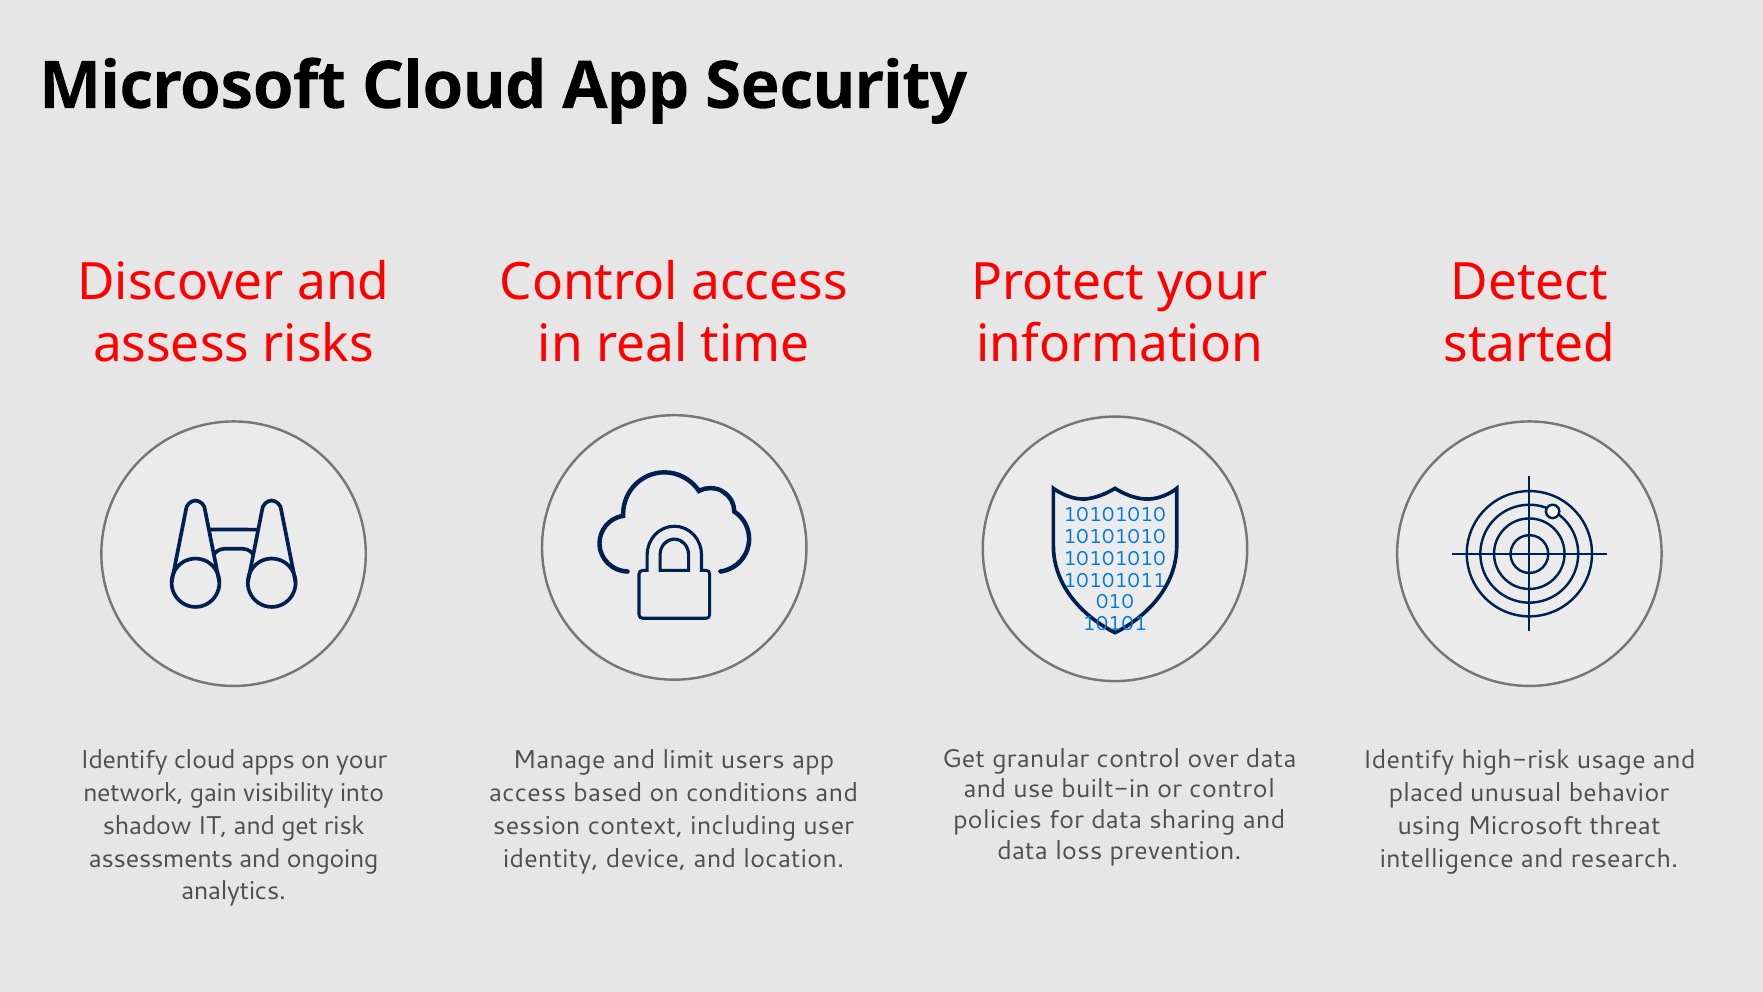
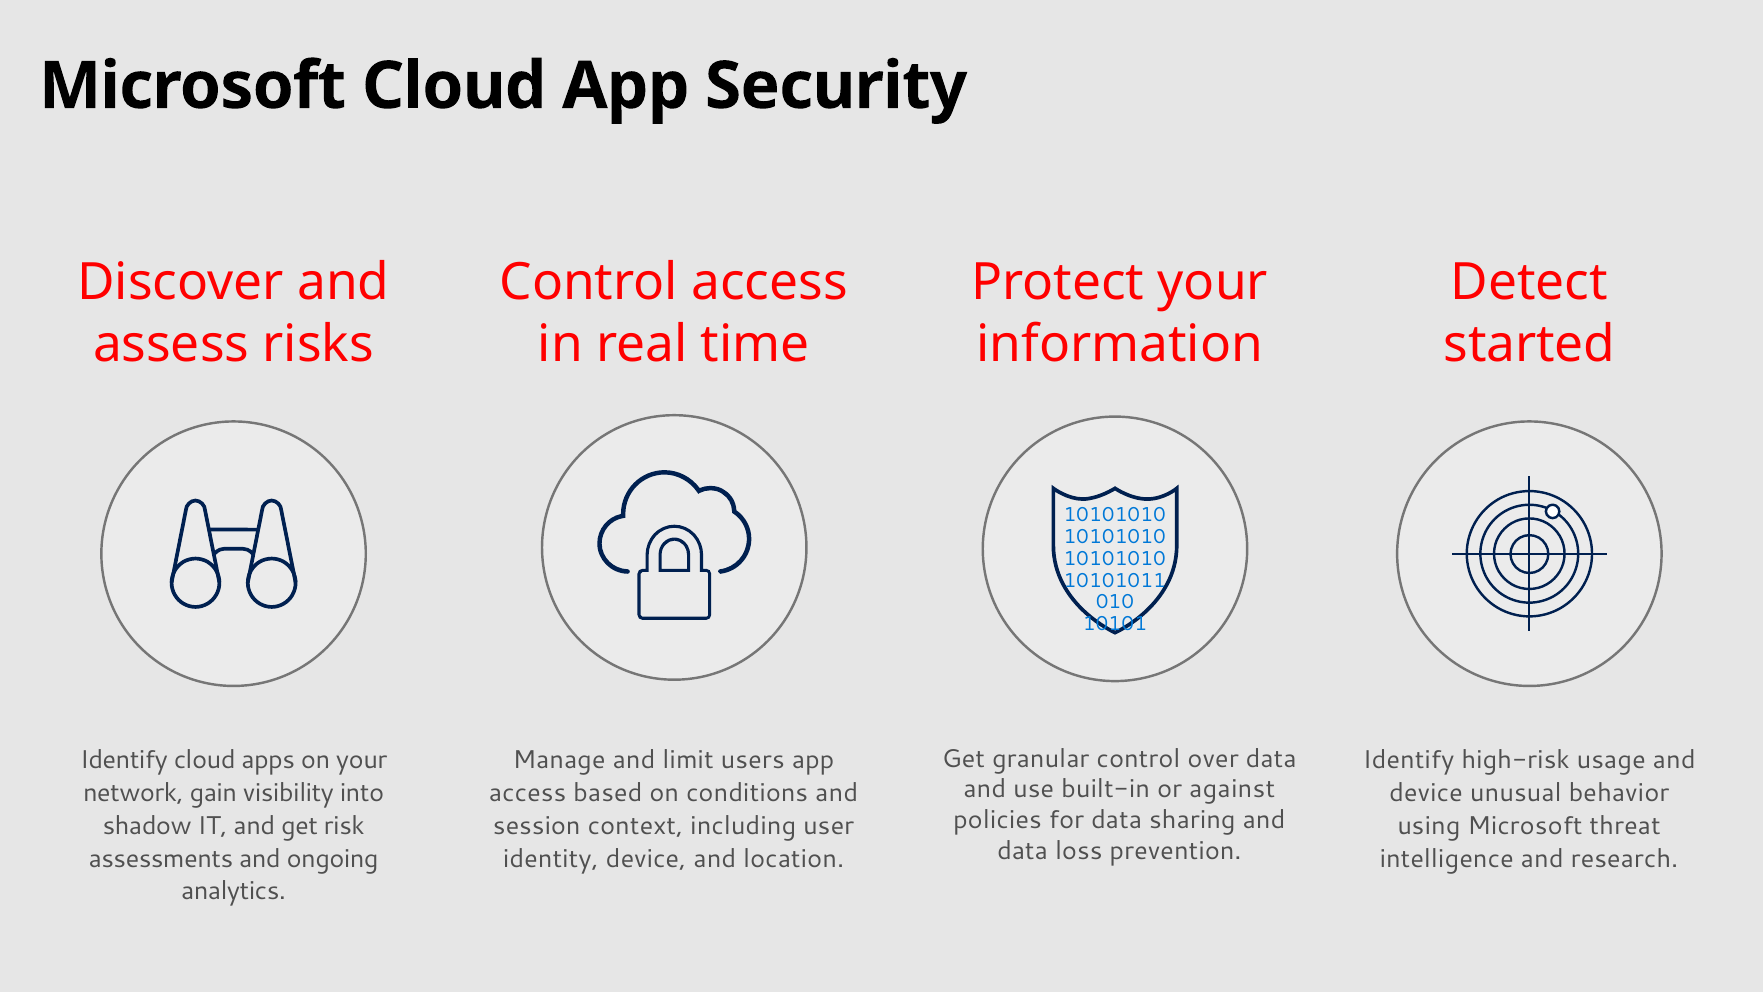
or control: control -> against (1232, 789)
placed: placed -> device (1426, 793)
